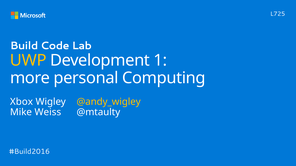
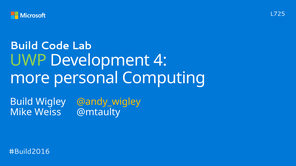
UWP colour: yellow -> light green (28, 61)
1: 1 -> 4 (160, 61)
Xbox: Xbox -> Build (22, 102)
